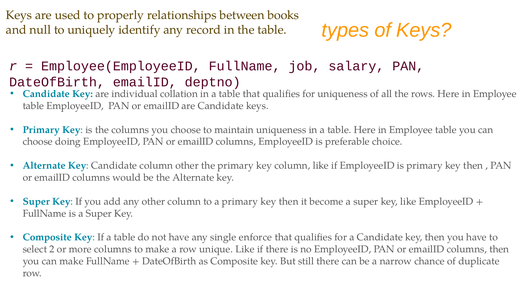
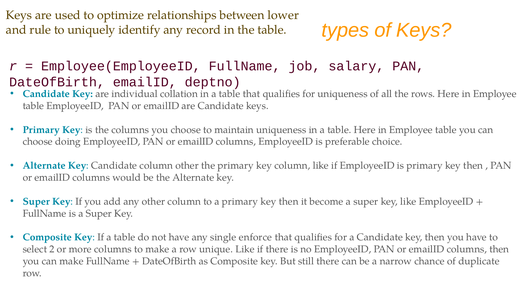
properly: properly -> optimize (121, 15)
books: books -> lower (283, 15)
null: null -> rule (40, 30)
